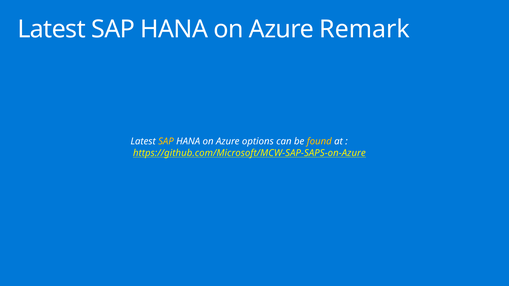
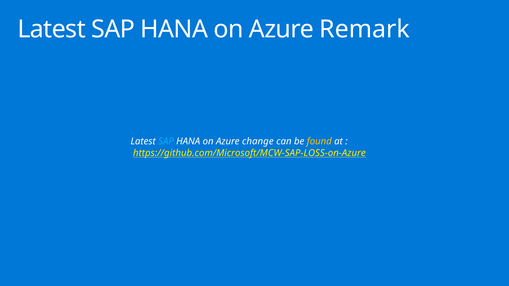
SAP colour: yellow -> light blue (166, 142)
options: options -> change (258, 142)
https://github.com/Microsoft/MCW-SAP-SAPS-on-Azure: https://github.com/Microsoft/MCW-SAP-SAPS-on-Azure -> https://github.com/Microsoft/MCW-SAP-LOSS-on-Azure (249, 153)
